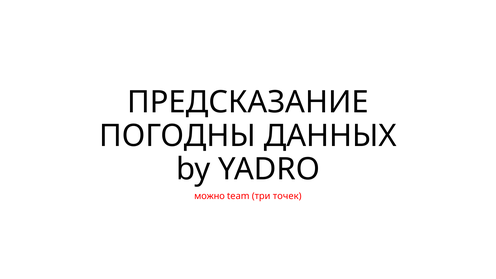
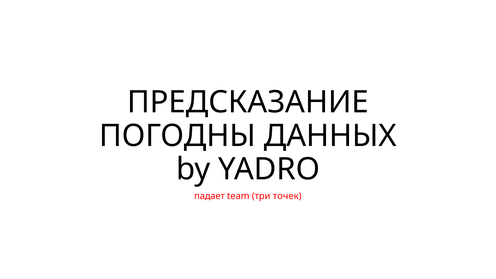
можно: можно -> падает (210, 196)
